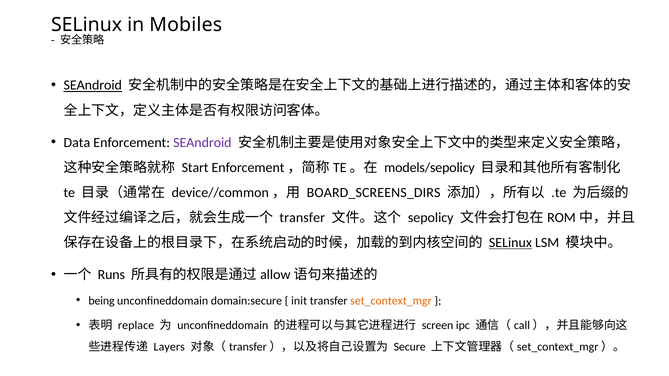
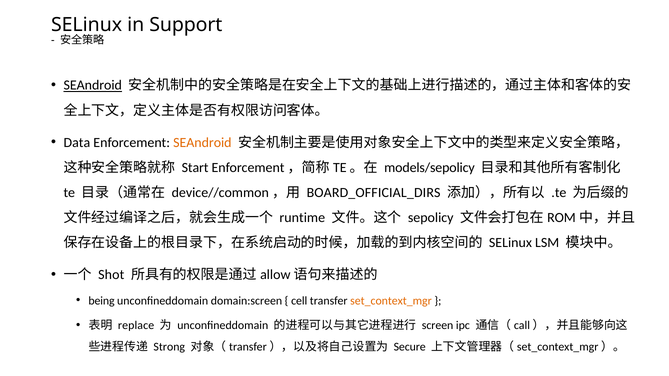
Mobiles: Mobiles -> Support (186, 25)
SEAndroid colour: purple -> orange (202, 143)
BOARD_SCREENS_DIRS: BOARD_SCREENS_DIRS -> BOARD_OFFICIAL_DIRS (374, 193)
transfer: transfer -> runtime (302, 218)
SELinux underline: present -> none (510, 243)
Runs: Runs -> Shot (111, 275)
domain:secure: domain:secure -> domain:screen (246, 301)
init: init -> cell (299, 301)
Layers: Layers -> Strong (169, 347)
